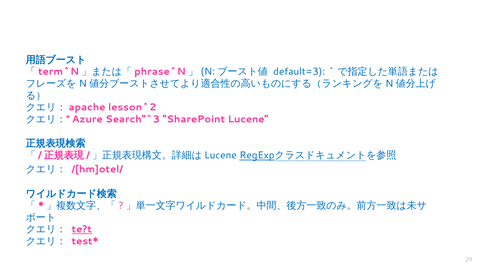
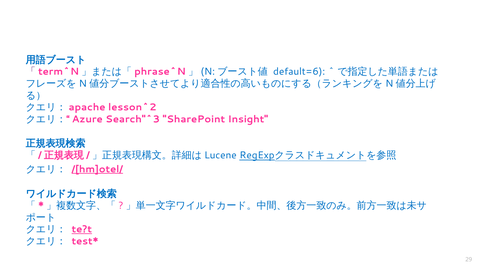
default=3: default=3 -> default=6 (299, 72)
Lucene: Lucene -> Insight (248, 119)
/[hm]otel/ underline: none -> present (97, 169)
